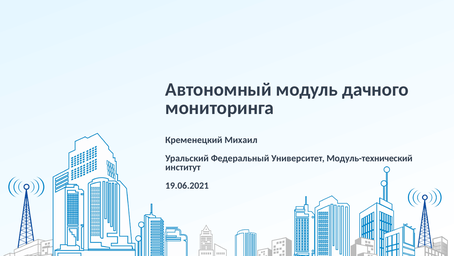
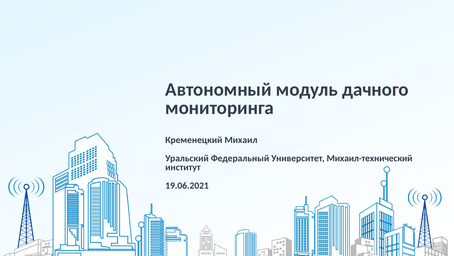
Модуль-технический: Модуль-технический -> Михаил-технический (370, 158)
